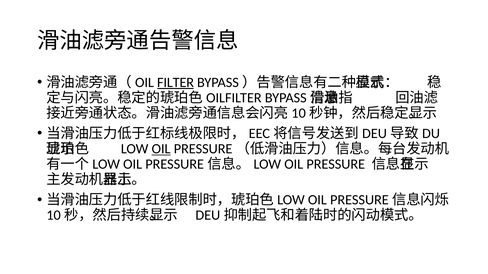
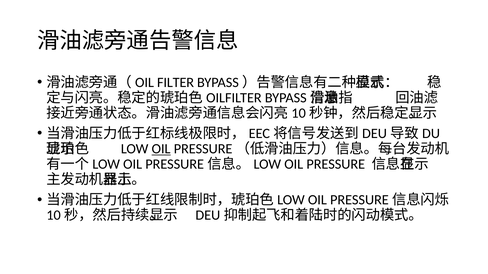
FILTER underline: present -> none (176, 83)
